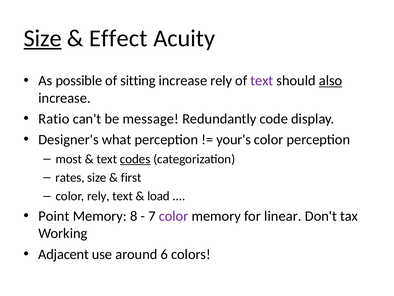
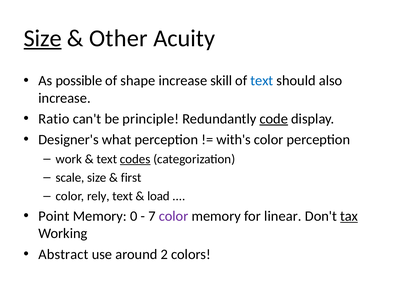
Effect: Effect -> Other (118, 38)
sitting: sitting -> shape (138, 81)
increase rely: rely -> skill (221, 81)
text colour: purple -> blue (262, 81)
also underline: present -> none (331, 81)
message: message -> principle (151, 119)
code underline: none -> present (274, 119)
your's: your's -> with's (234, 139)
most: most -> work (69, 159)
rates: rates -> scale (70, 177)
8: 8 -> 0 (134, 216)
tax underline: none -> present (349, 216)
Adjacent: Adjacent -> Abstract (63, 254)
6: 6 -> 2 (164, 254)
